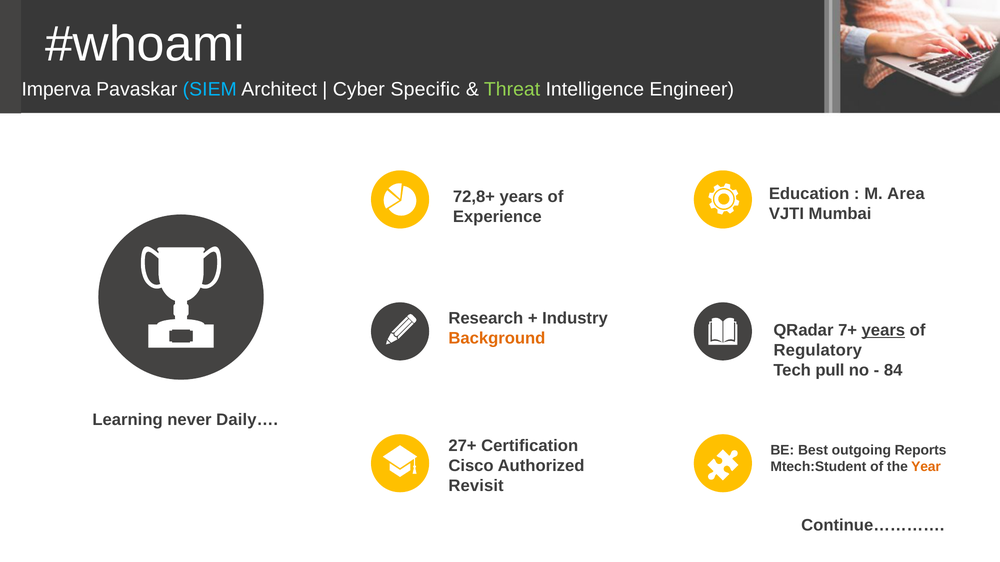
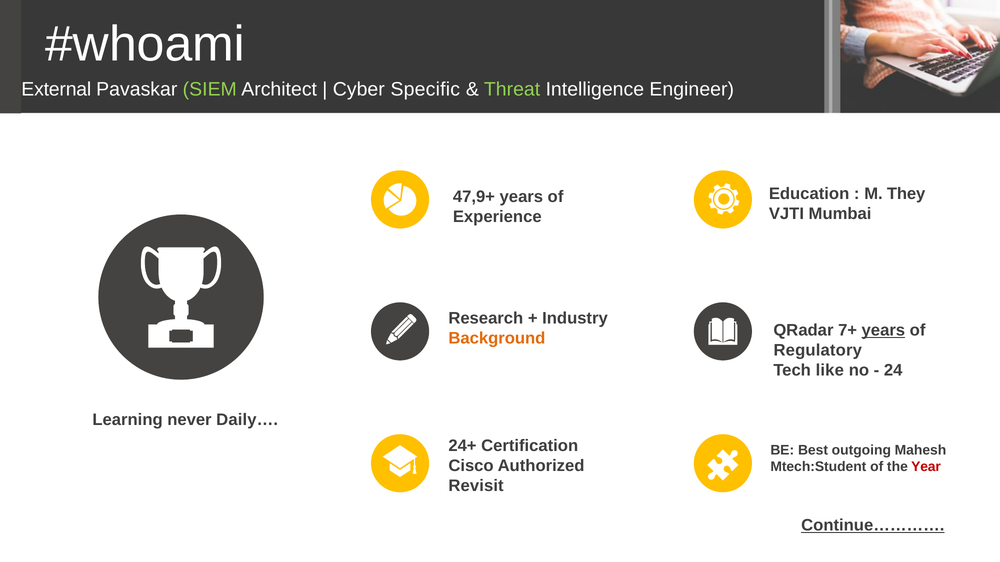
Imperva: Imperva -> External (56, 89)
SIEM colour: light blue -> light green (210, 89)
Area: Area -> They (906, 194)
72,8+: 72,8+ -> 47,9+ (474, 197)
pull: pull -> like (830, 371)
84: 84 -> 24 (893, 371)
27+: 27+ -> 24+ (462, 446)
Reports: Reports -> Mahesh (920, 450)
Year colour: orange -> red (926, 467)
Continue………… underline: none -> present (873, 526)
